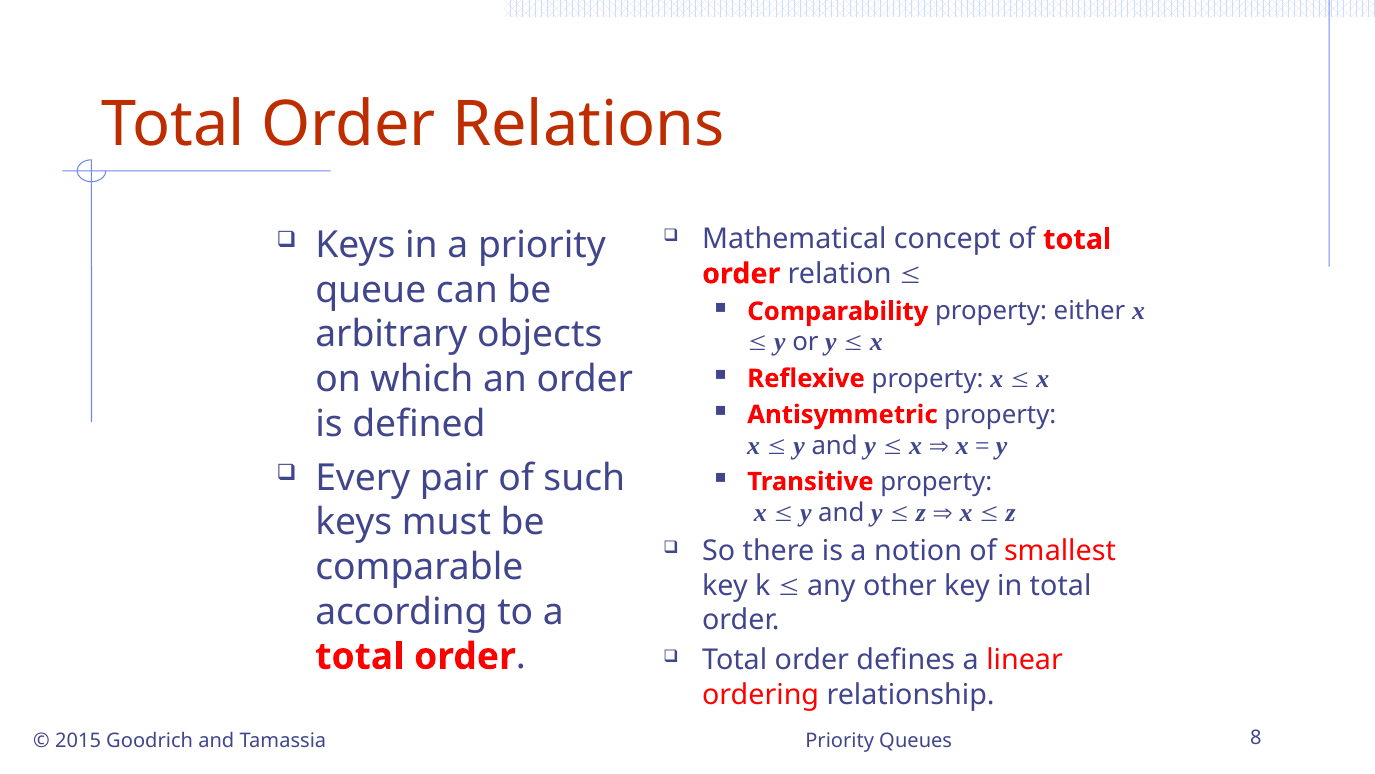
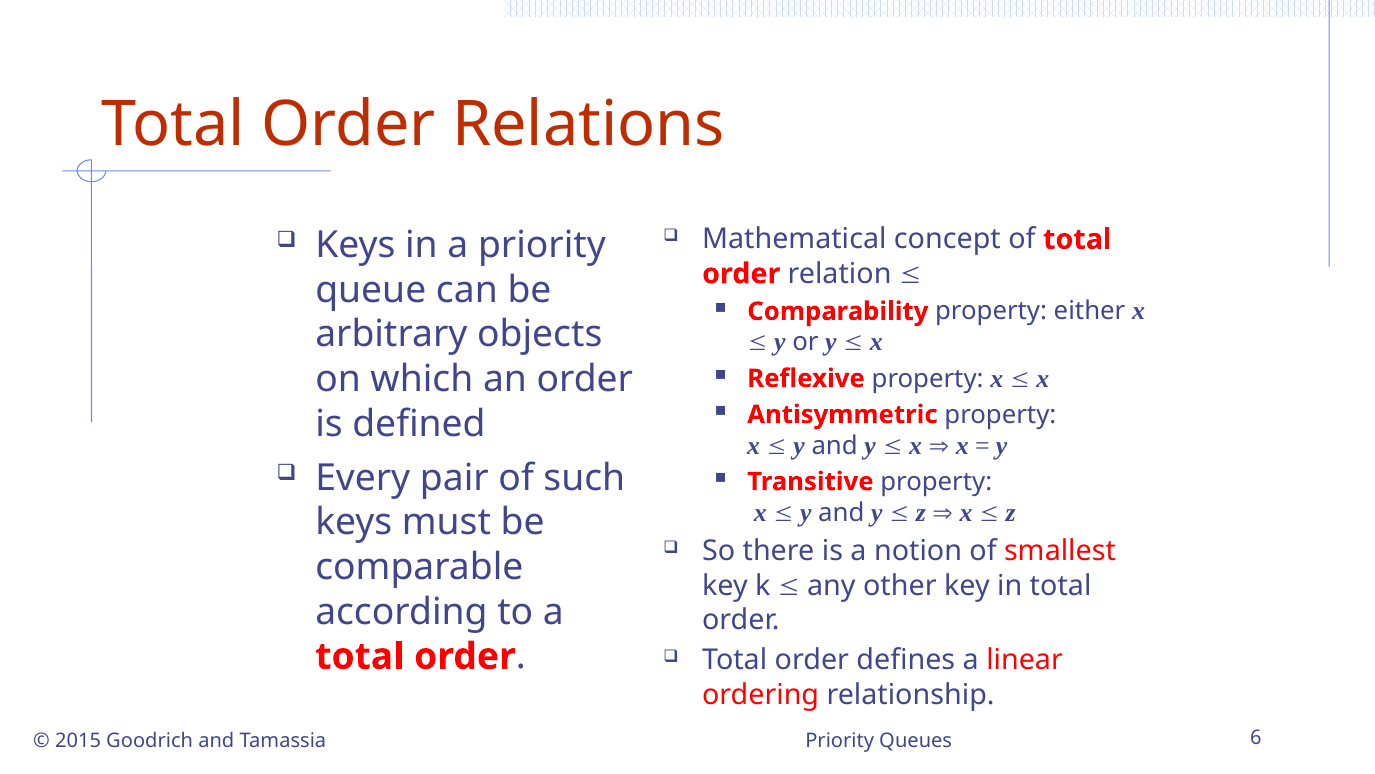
8: 8 -> 6 (1256, 737)
